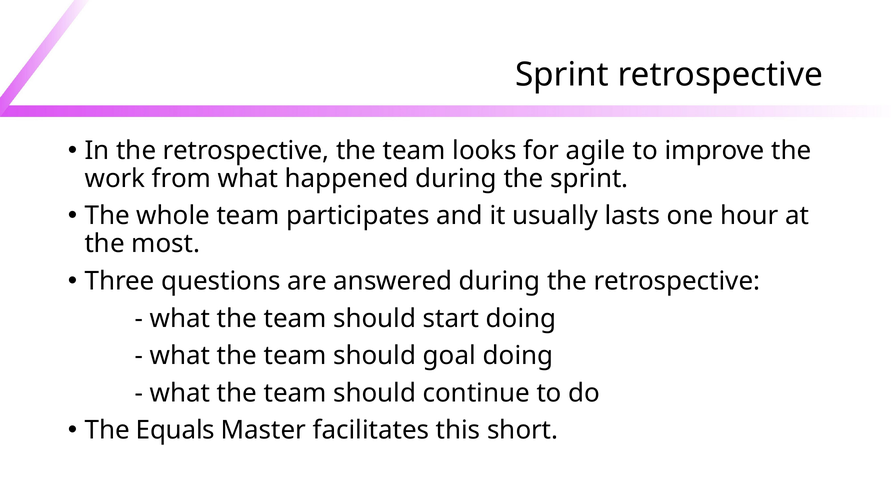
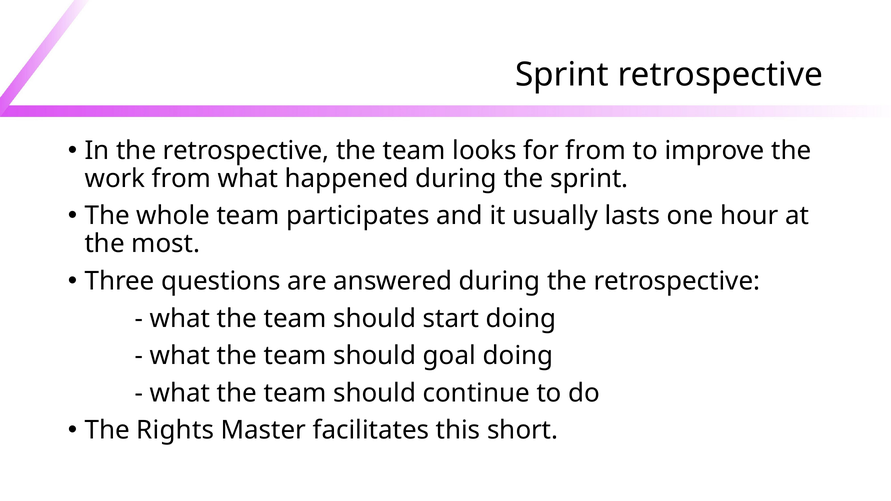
for agile: agile -> from (596, 151)
Equals: Equals -> Rights (175, 430)
